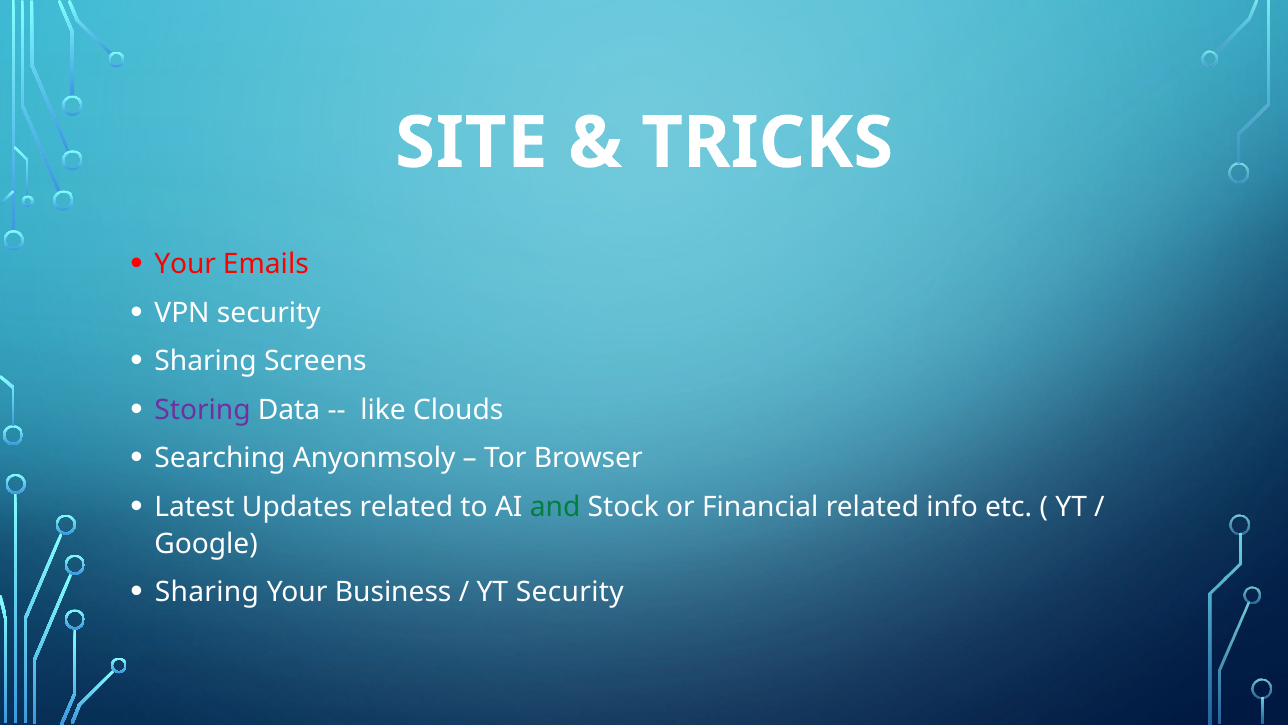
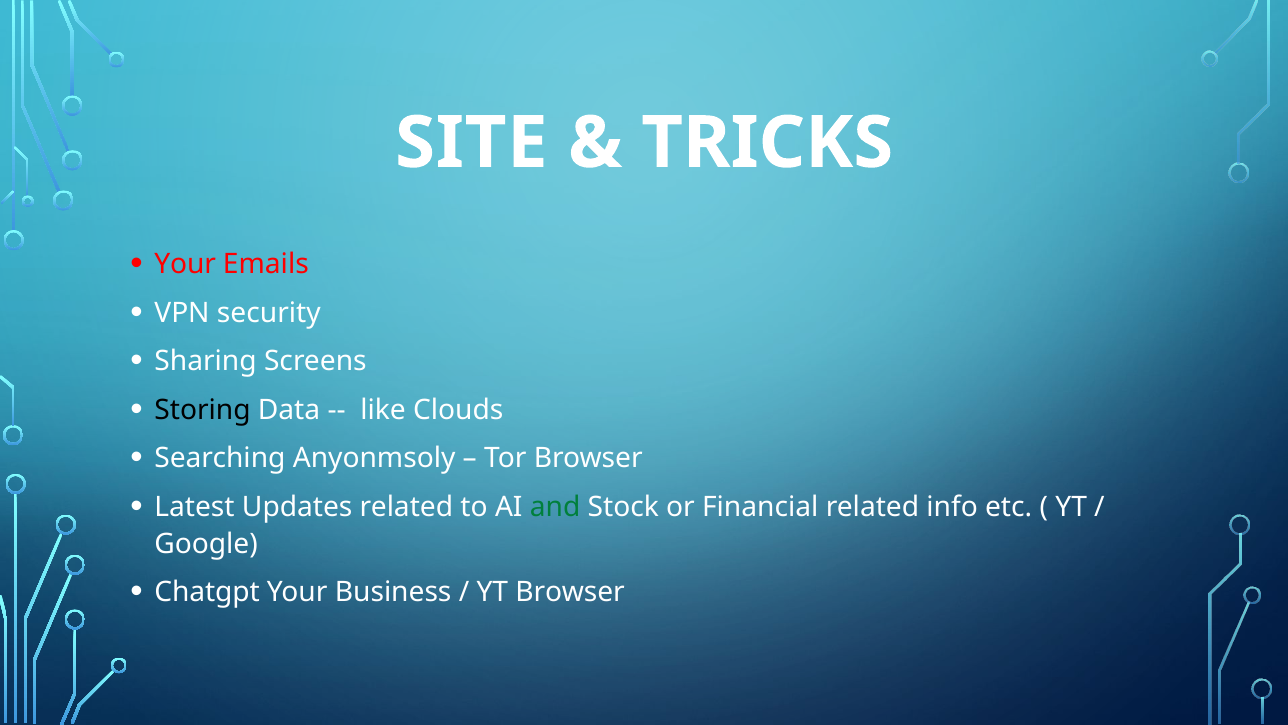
Storing colour: purple -> black (203, 410)
Sharing: Sharing -> Chatgpt (207, 592)
YT Security: Security -> Browser (570, 592)
